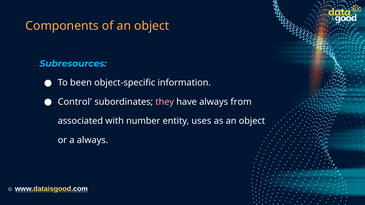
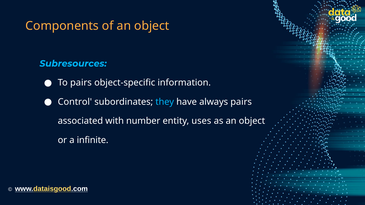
To been: been -> pairs (81, 83)
they colour: pink -> light blue (165, 102)
always from: from -> pairs (241, 102)
a always: always -> infinite (93, 140)
